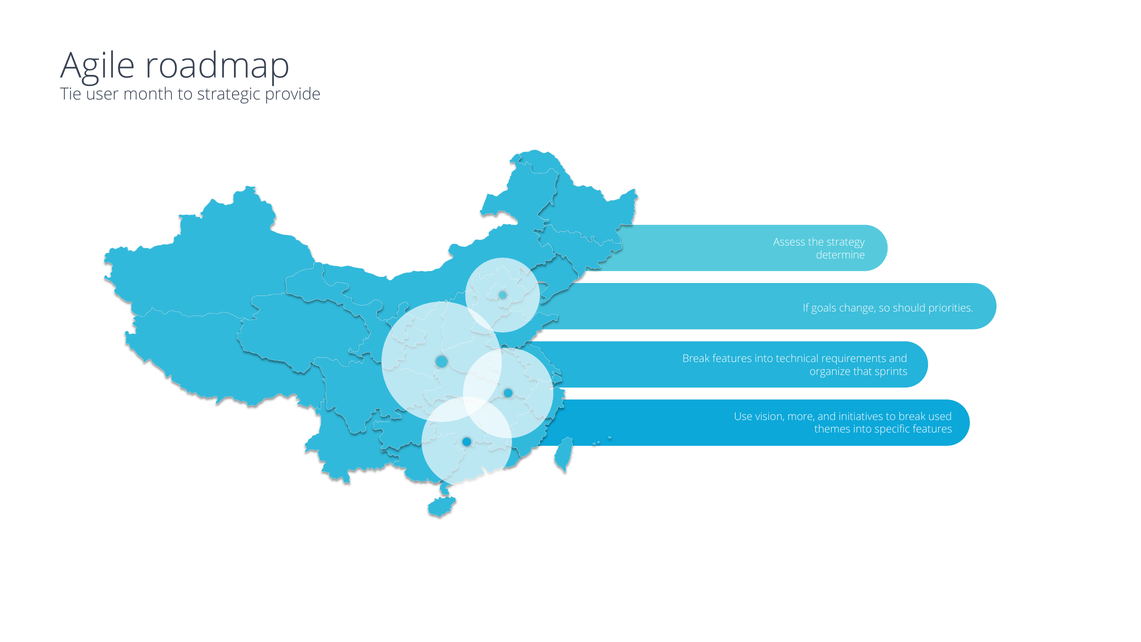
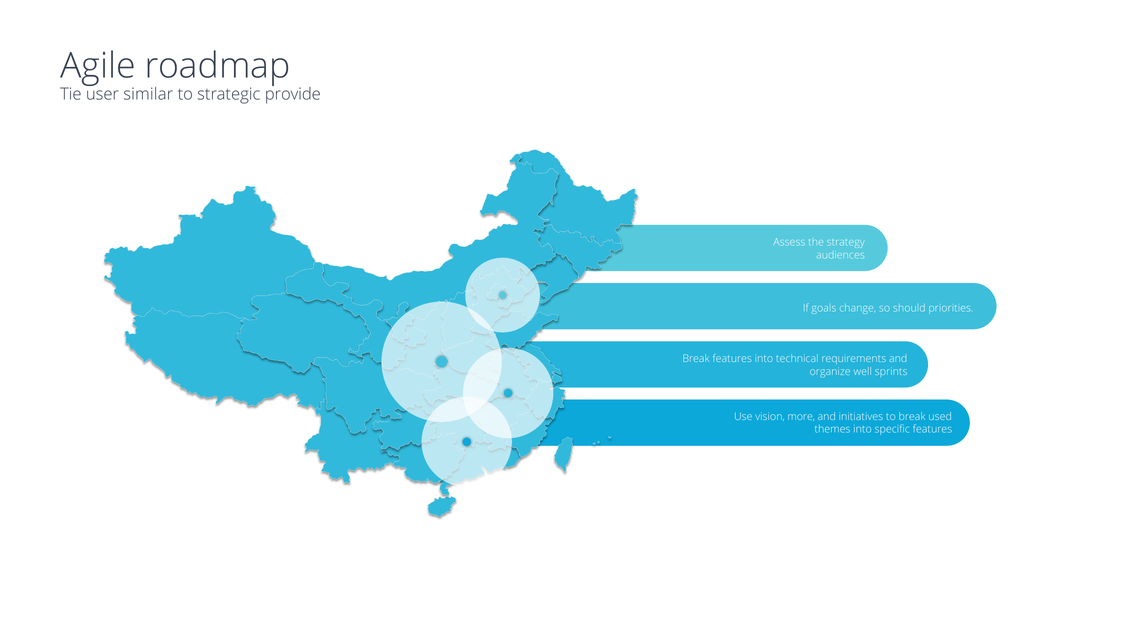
month: month -> similar (148, 94)
determine: determine -> audiences (841, 255)
that: that -> well (863, 371)
